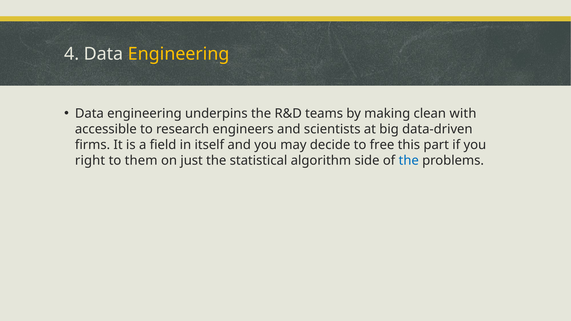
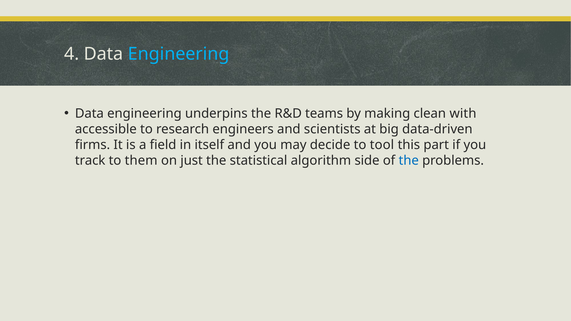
Engineering colour: yellow -> light blue (179, 54)
free: free -> tool (382, 145)
right: right -> track (90, 161)
